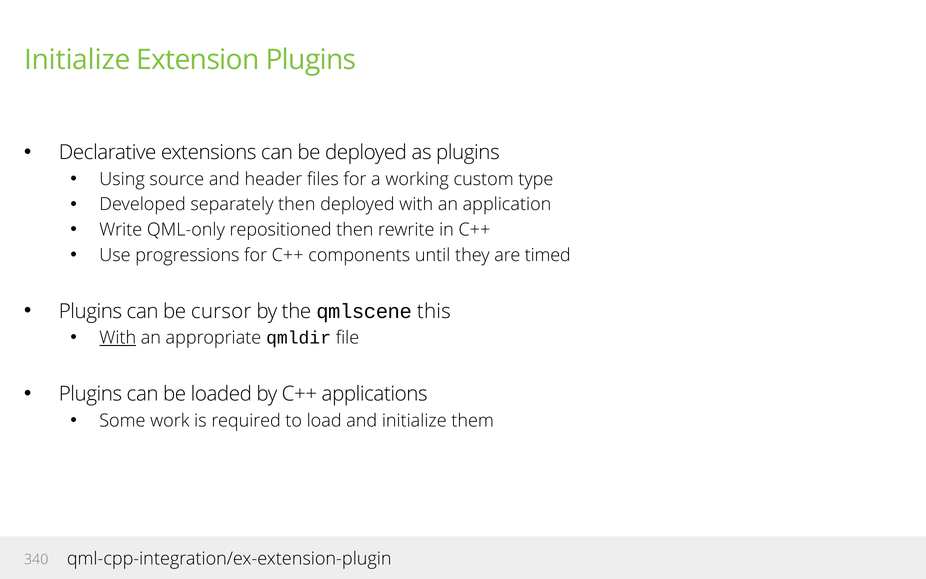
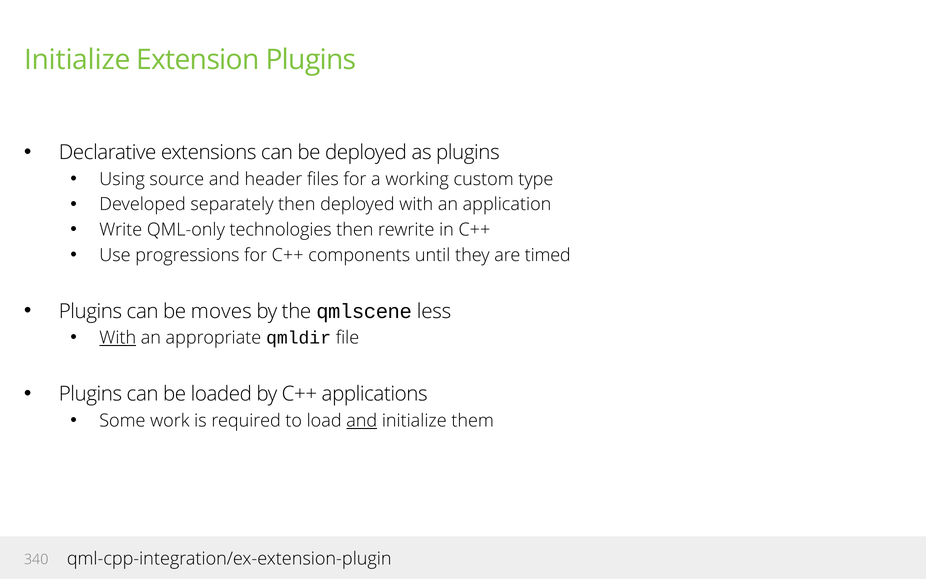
repositioned: repositioned -> technologies (281, 230)
cursor: cursor -> moves (221, 311)
this: this -> less (434, 311)
and underline: none -> present (362, 421)
